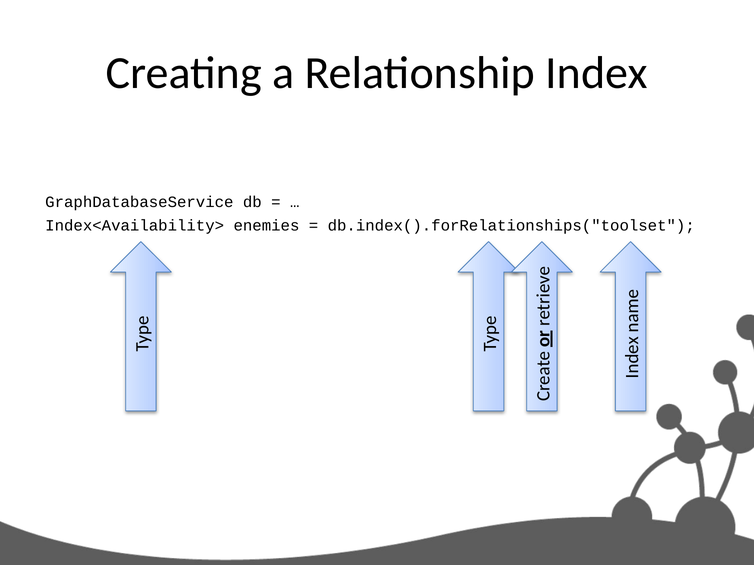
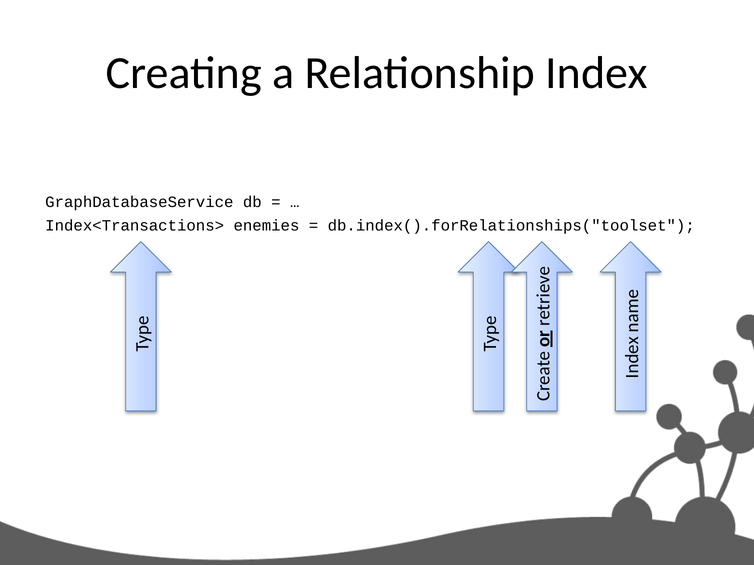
Index<Availability>: Index<Availability> -> Index<Transactions> (135, 226)
